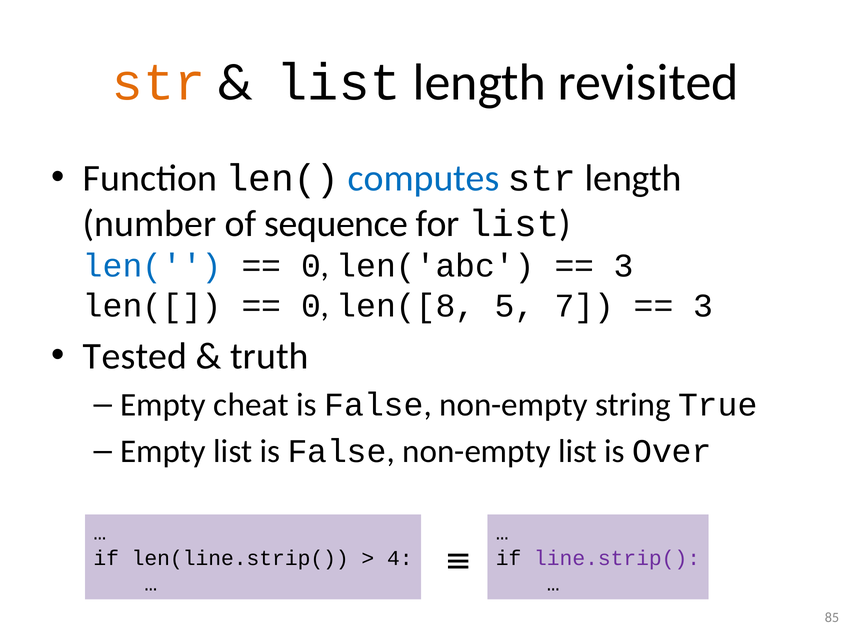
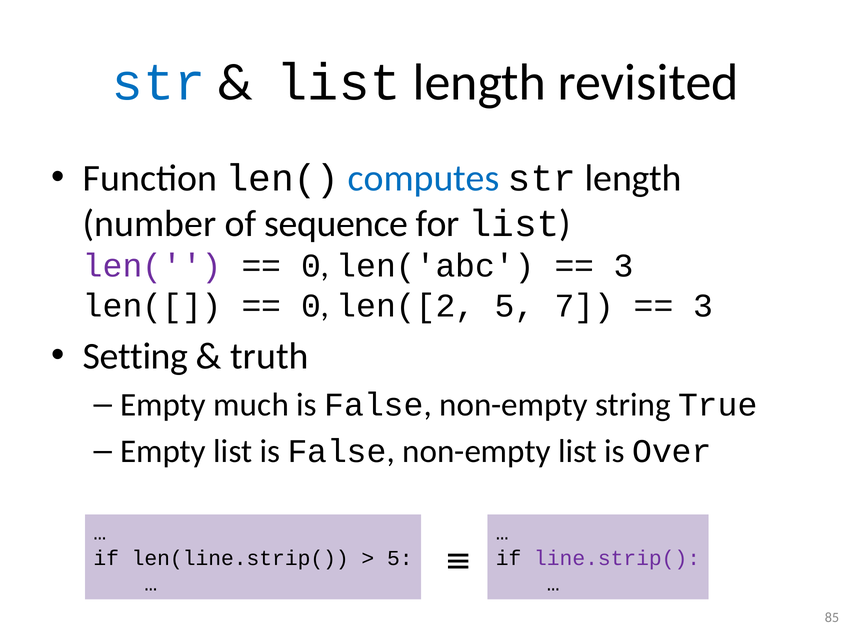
str colour: orange -> blue (159, 82)
len( colour: blue -> purple (152, 266)
len([8: len([8 -> len([2 (406, 306)
Tested: Tested -> Setting (135, 356)
cheat: cheat -> much (251, 405)
4: 4 -> 5 (400, 559)
